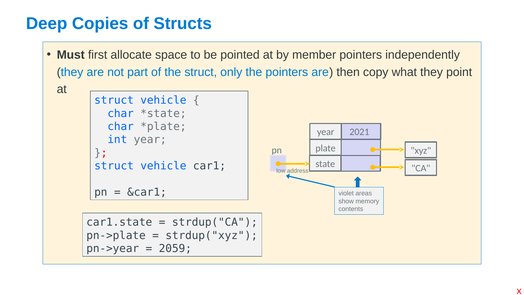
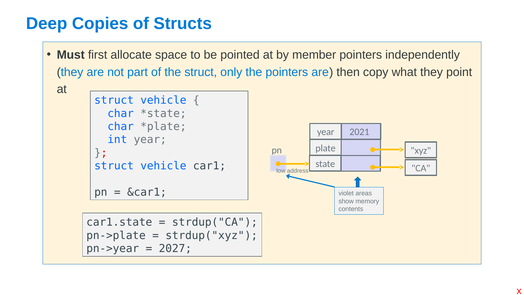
2059: 2059 -> 2027 (175, 248)
